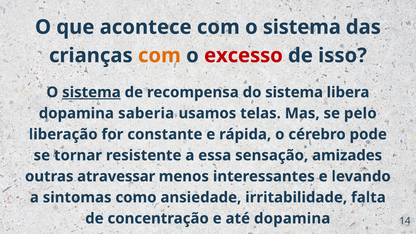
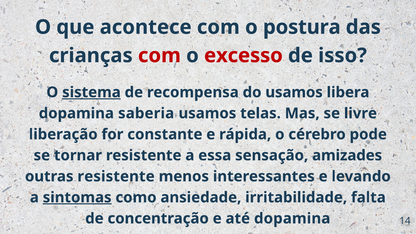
com o sistema: sistema -> postura (302, 27)
com colour: orange -> red (159, 56)
do sistema: sistema -> usamos (294, 92)
pelo: pelo -> livre (360, 113)
outras atravessar: atravessar -> resistente (116, 176)
sintomas underline: none -> present (77, 197)
